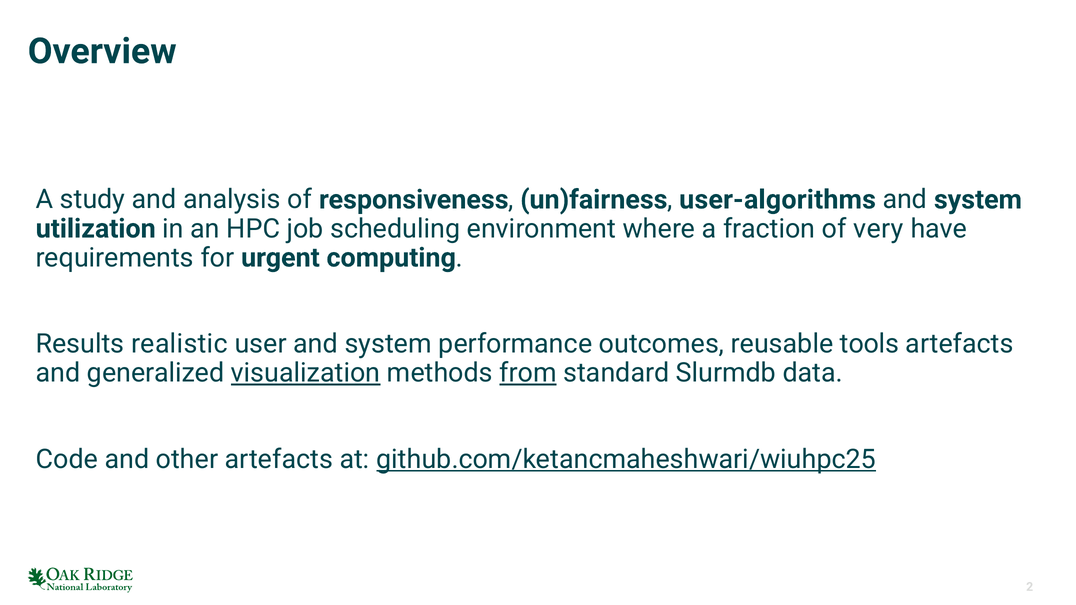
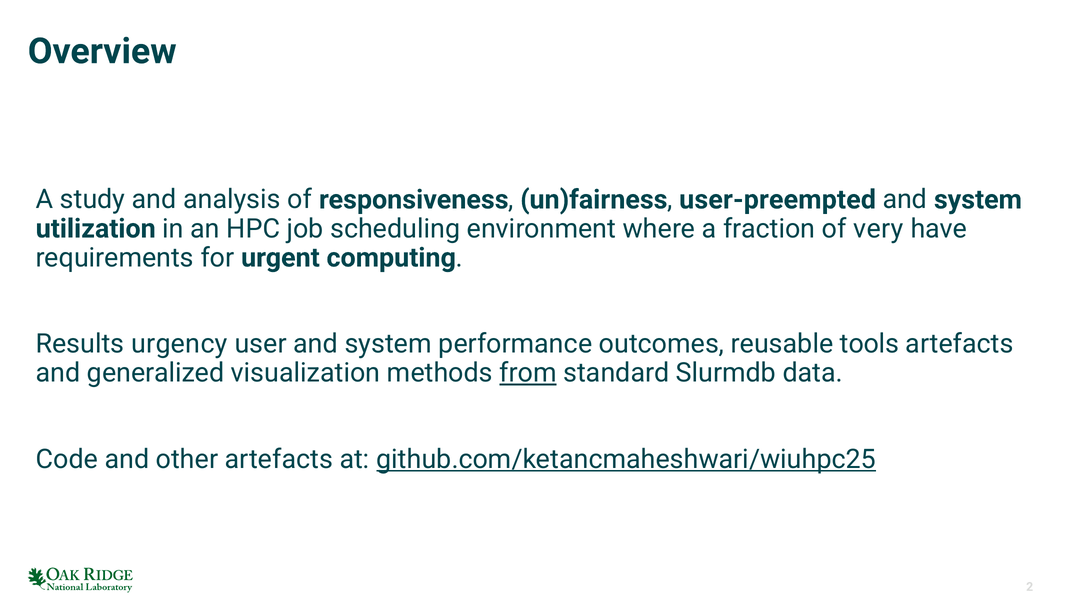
user-algorithms: user-algorithms -> user-preempted (778, 200)
realistic: realistic -> urgency (179, 344)
visualization underline: present -> none (306, 373)
